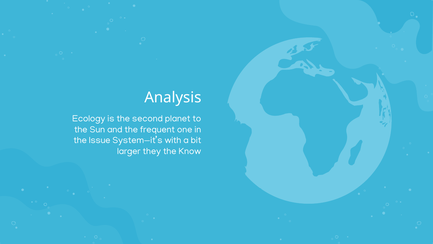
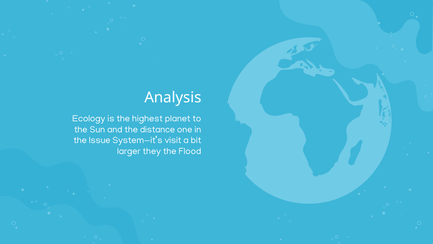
second: second -> highest (147, 118)
frequent: frequent -> distance (158, 129)
with: with -> visit (173, 140)
Know: Know -> Flood (190, 151)
